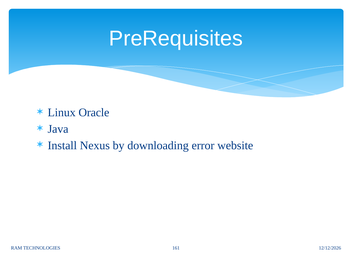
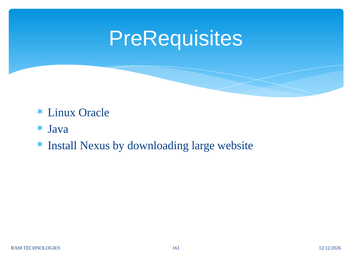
error: error -> large (203, 145)
